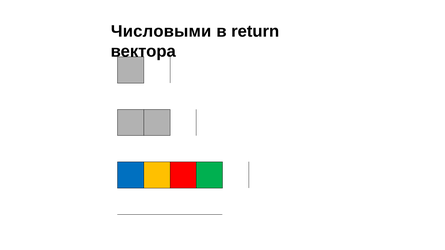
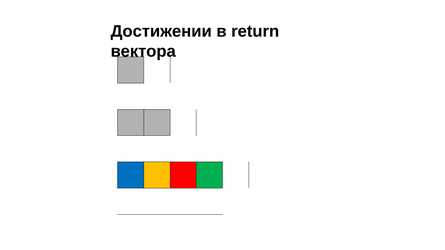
Числовыми: Числовыми -> Достижении (161, 31)
